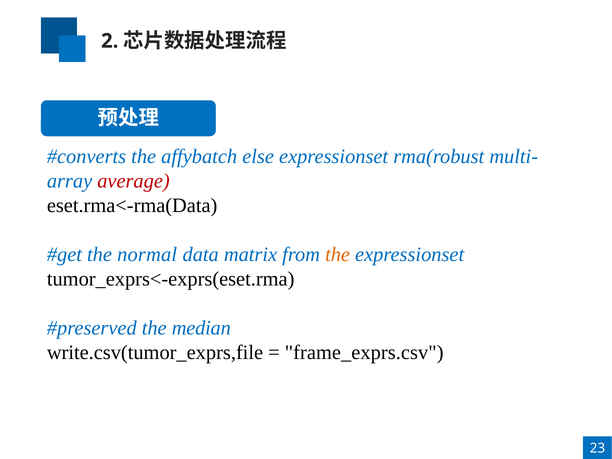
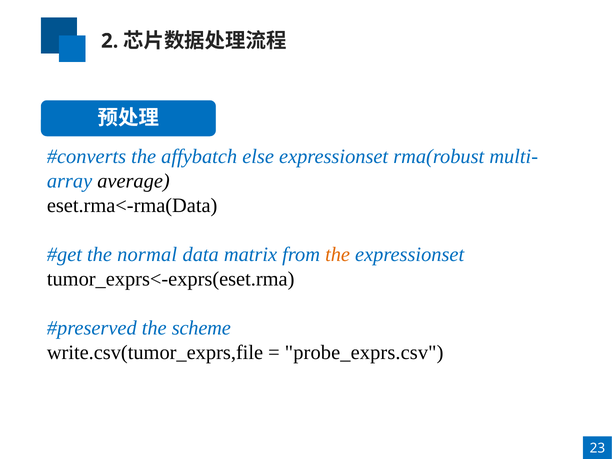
average colour: red -> black (134, 181)
median: median -> scheme (201, 328)
frame_exprs.csv: frame_exprs.csv -> probe_exprs.csv (364, 352)
